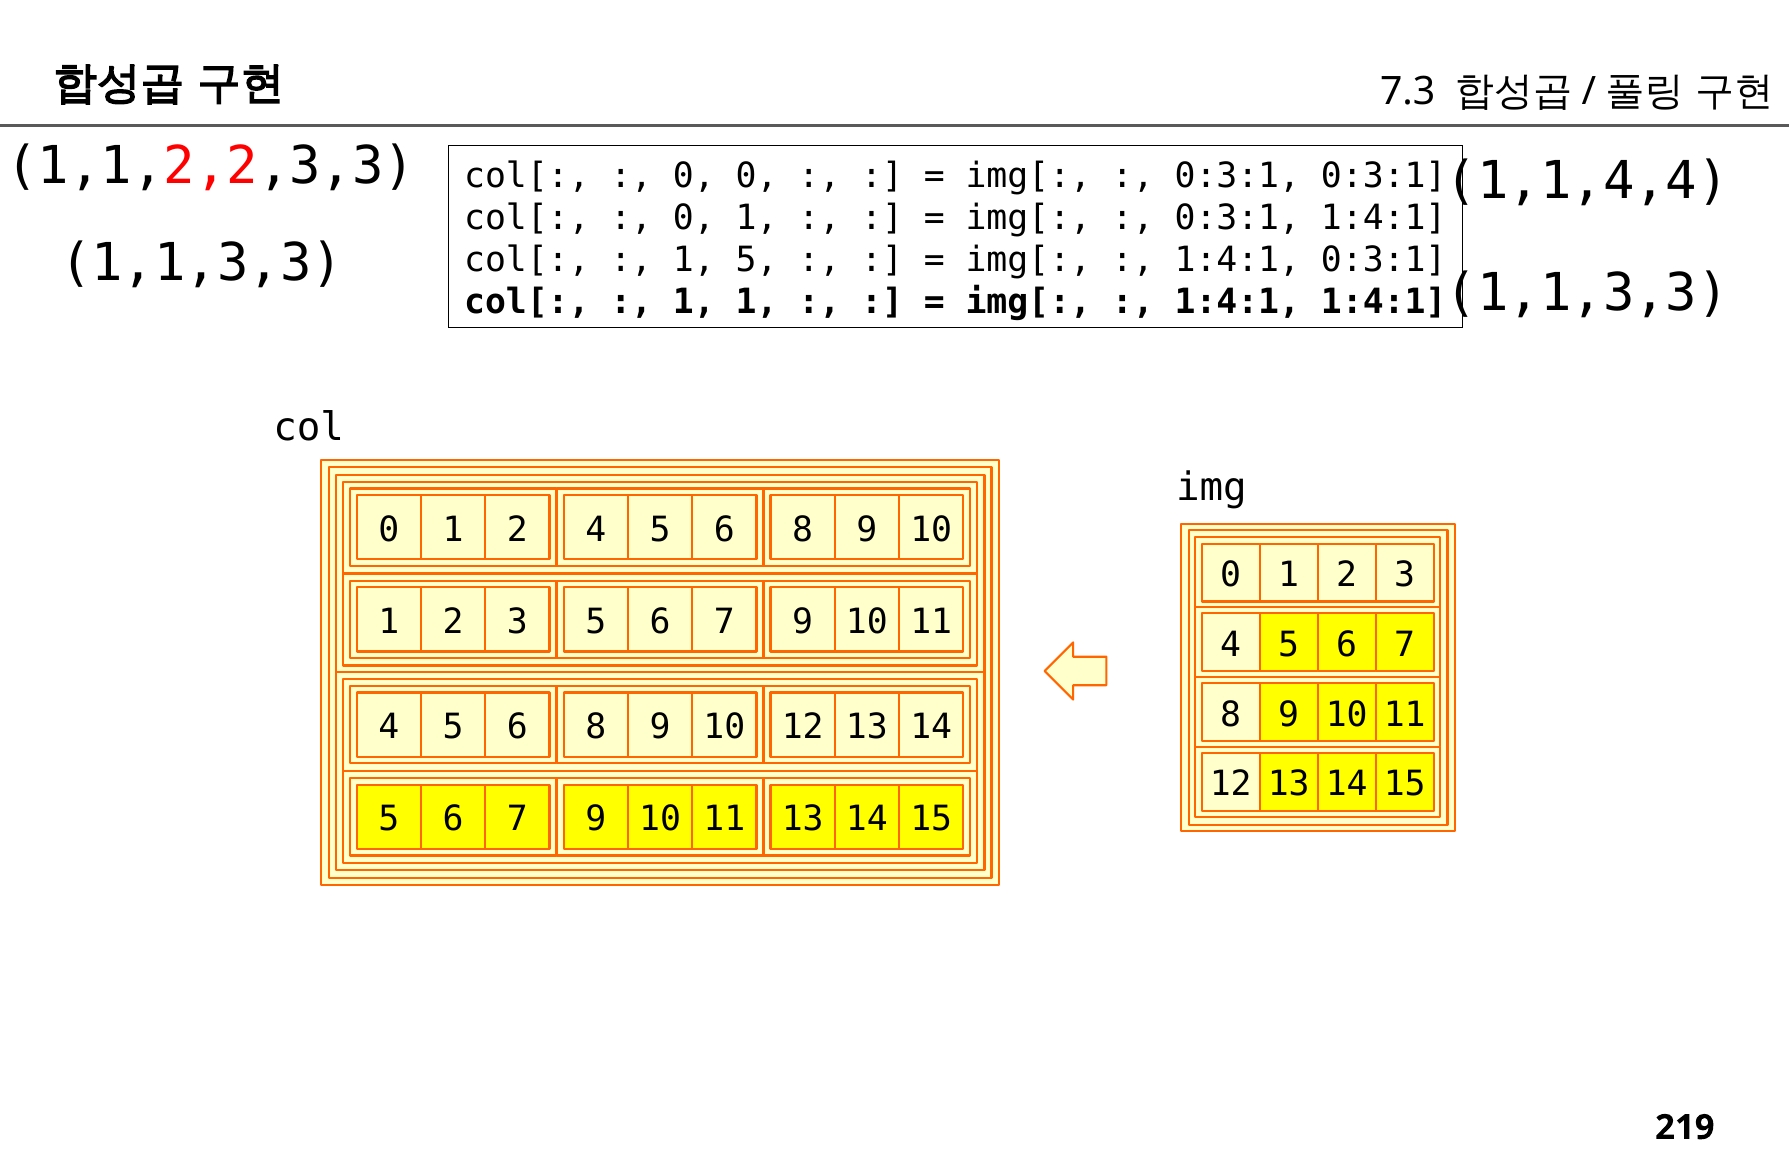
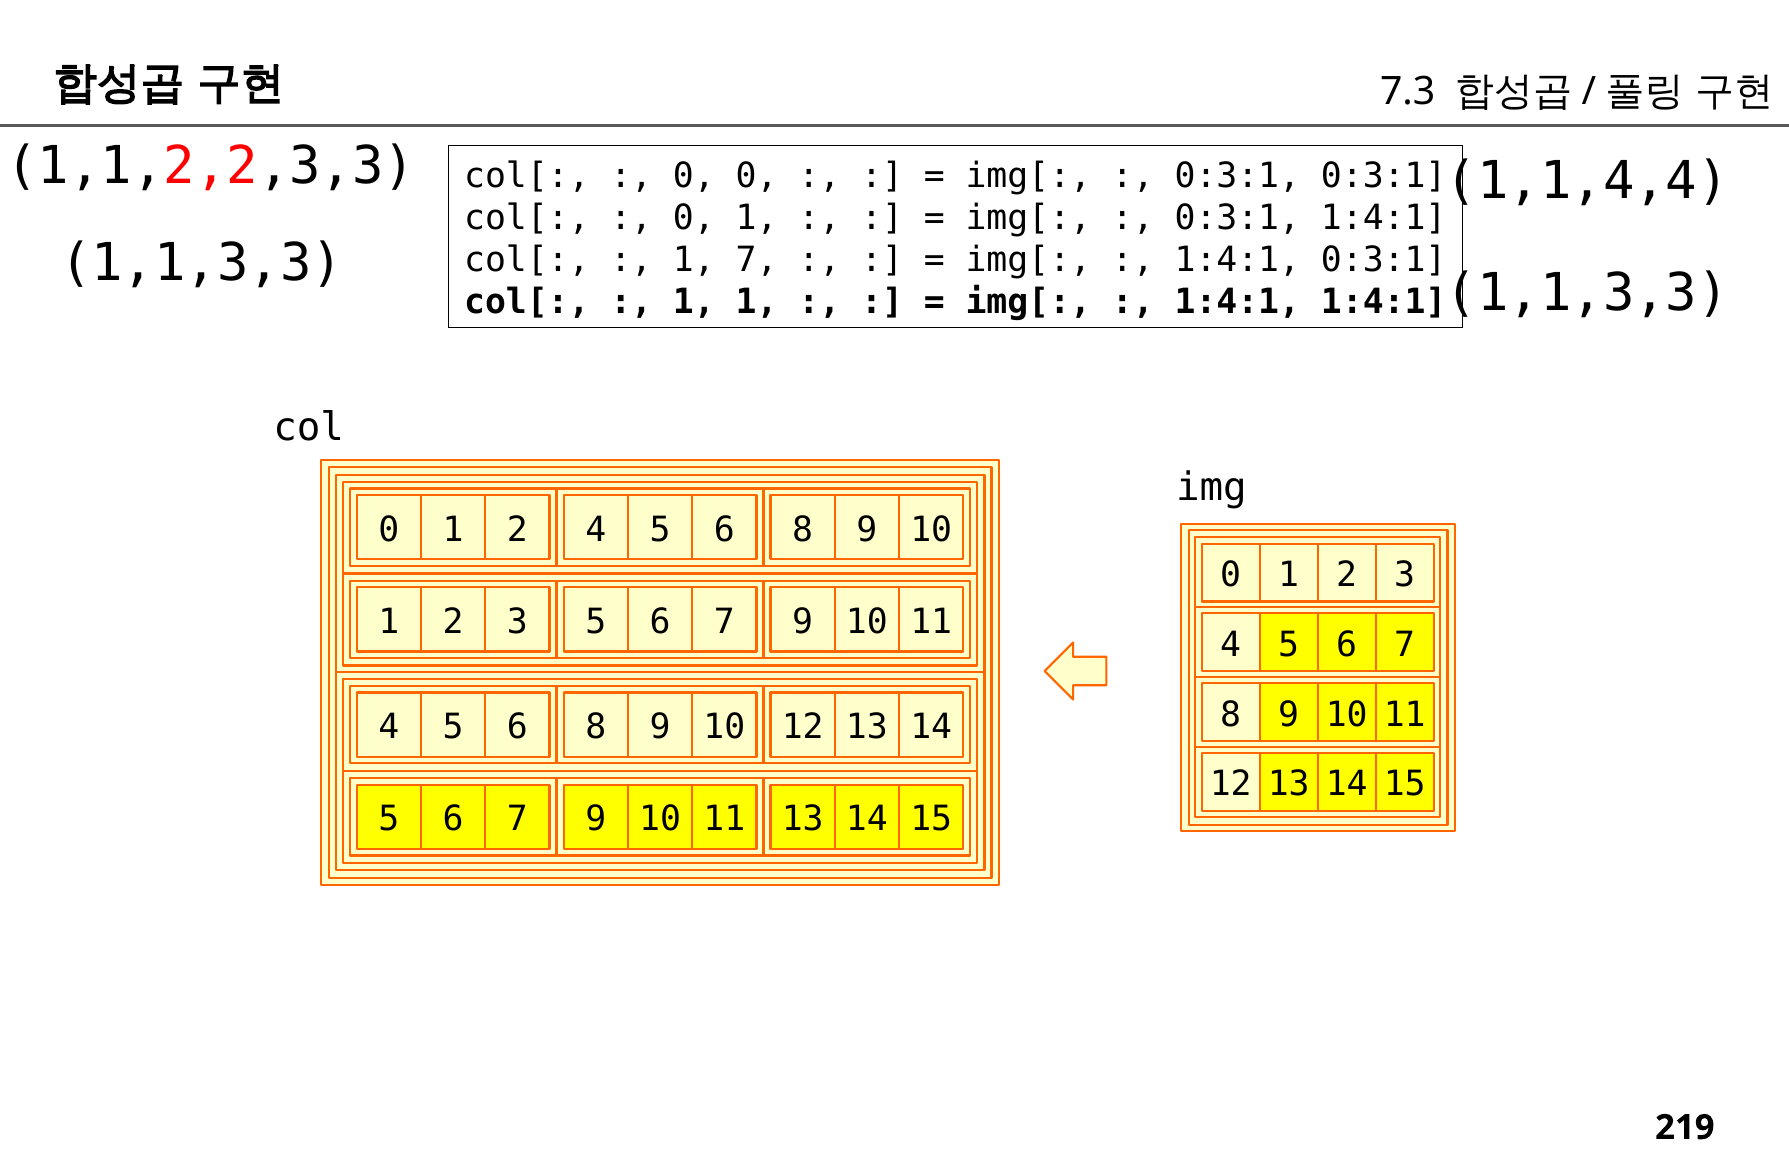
1 5: 5 -> 7 (757, 260)
